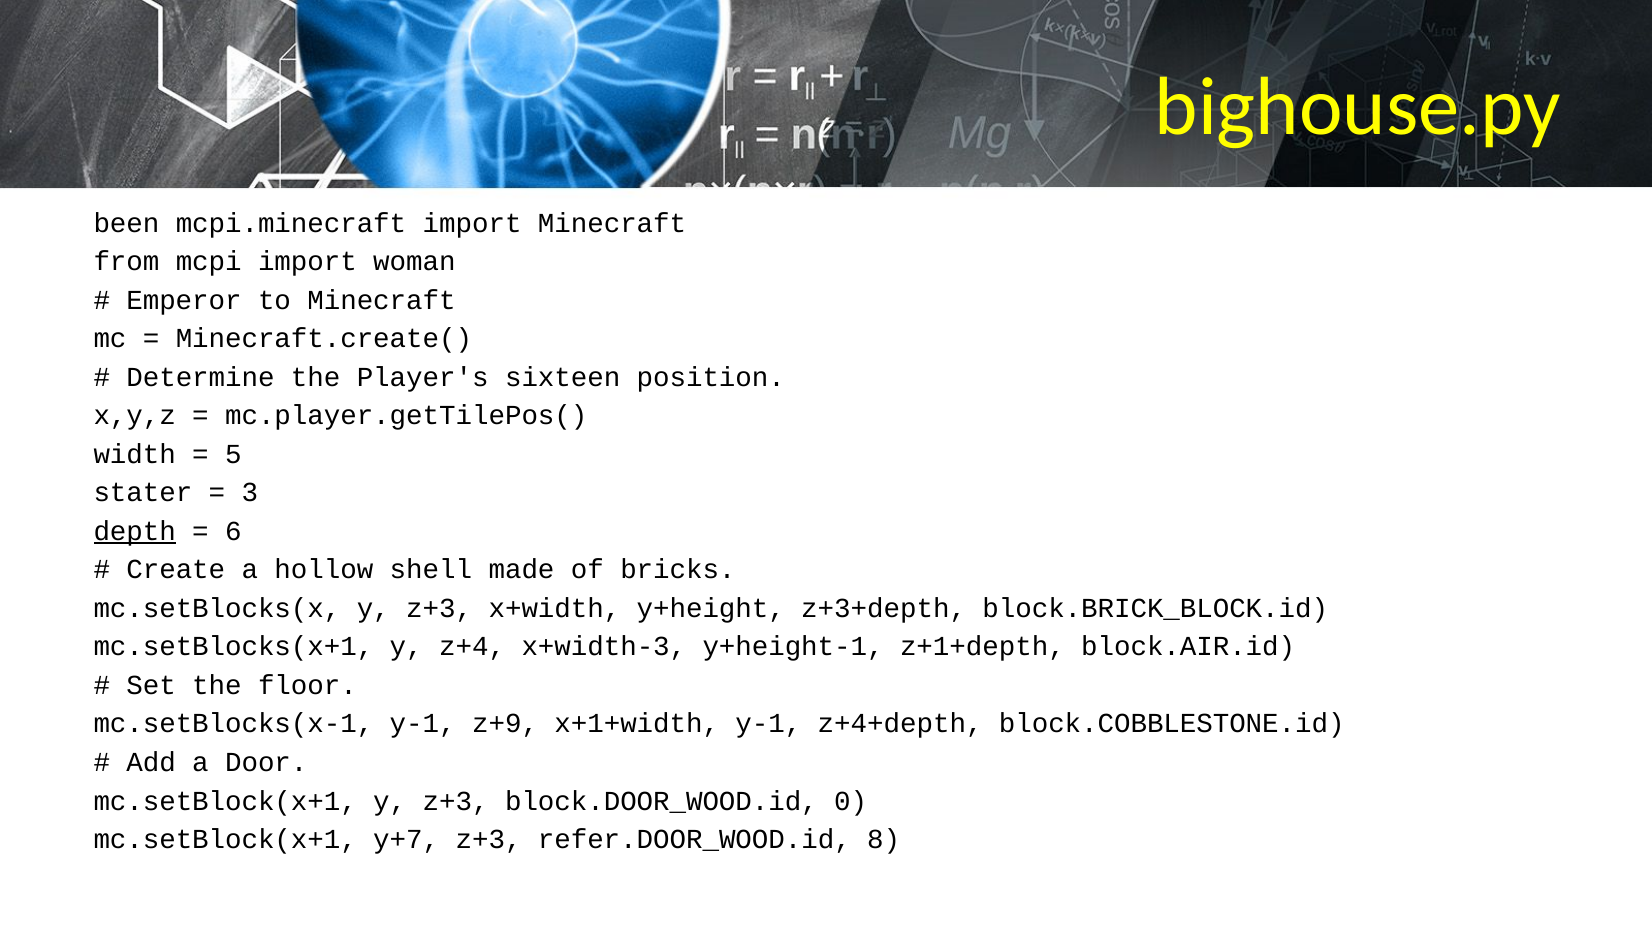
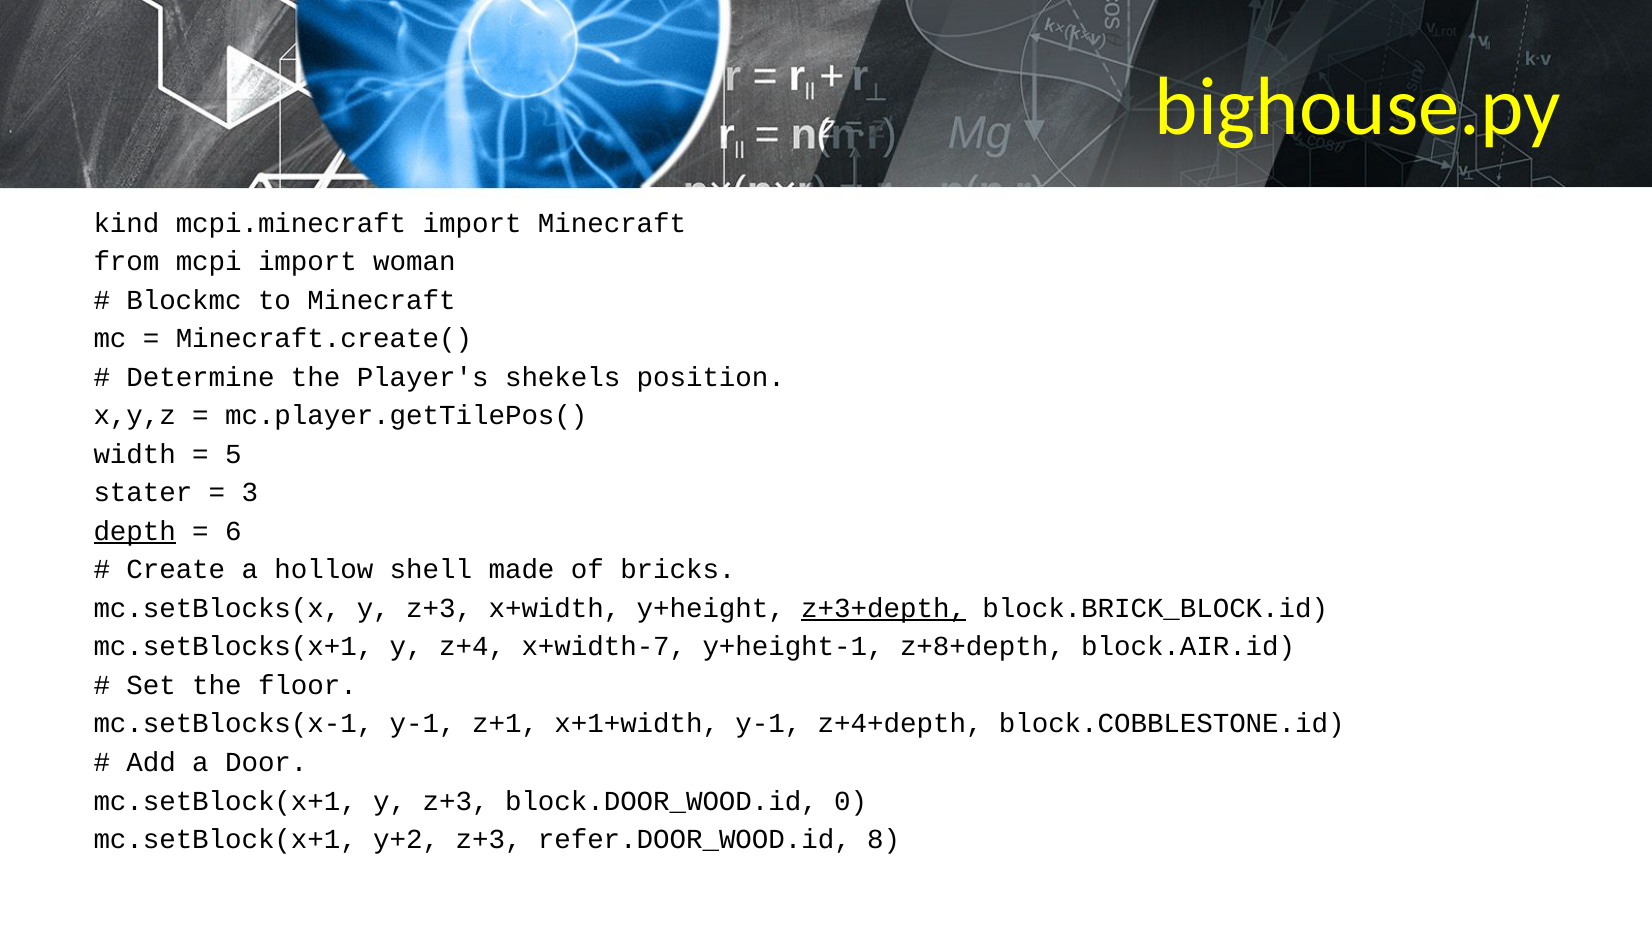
been: been -> kind (126, 223)
Emperor: Emperor -> Blockmc (184, 300)
sixteen: sixteen -> shekels (563, 377)
z+3+depth underline: none -> present (884, 608)
x+width-3: x+width-3 -> x+width-7 (604, 647)
z+1+depth: z+1+depth -> z+8+depth (982, 647)
z+9: z+9 -> z+1 (505, 724)
y+7: y+7 -> y+2 (406, 840)
